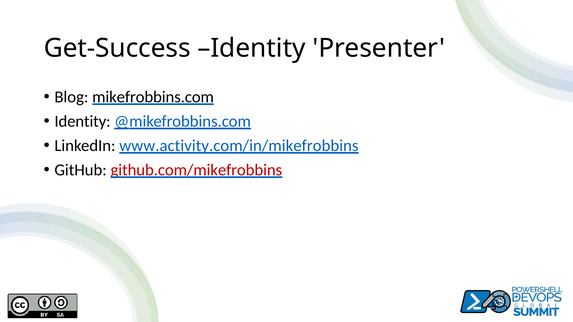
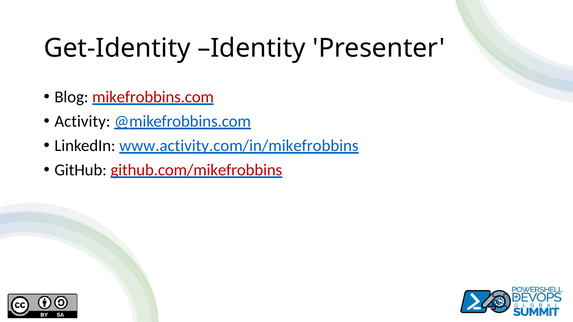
Get-Success: Get-Success -> Get-Identity (117, 48)
mikefrobbins.com colour: black -> red (153, 97)
Identity: Identity -> Activity (82, 121)
